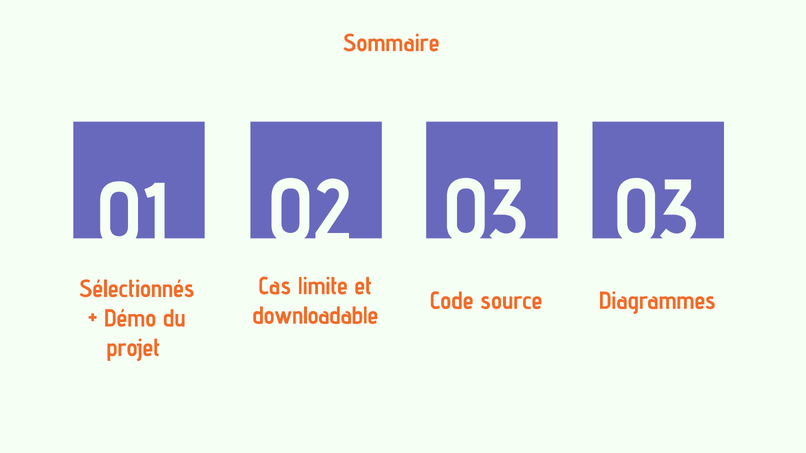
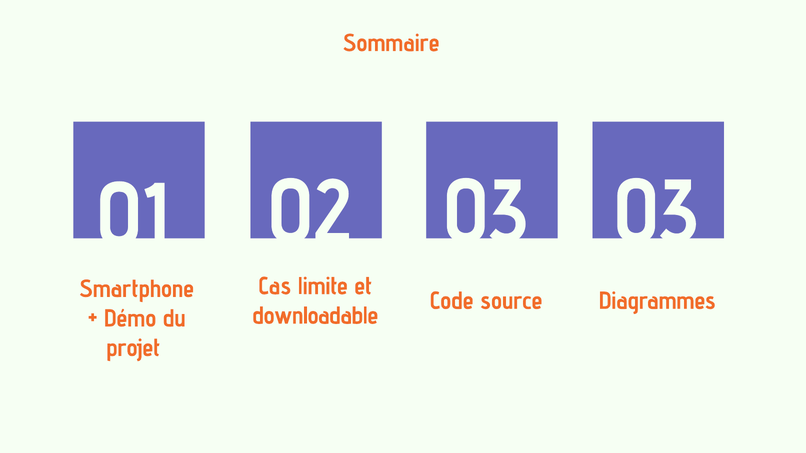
Sélectionnés: Sélectionnés -> Smartphone (137, 289)
